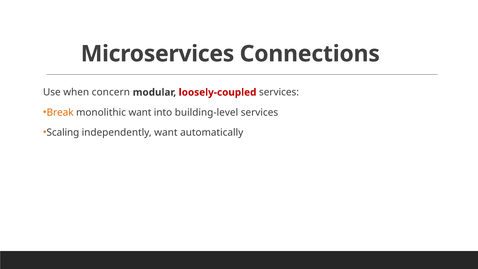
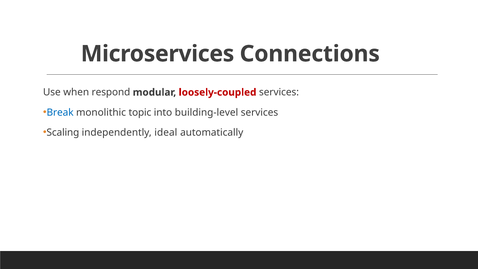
concern: concern -> respond (111, 92)
Break colour: orange -> blue (60, 112)
monolithic want: want -> topic (140, 112)
independently want: want -> ideal (166, 133)
